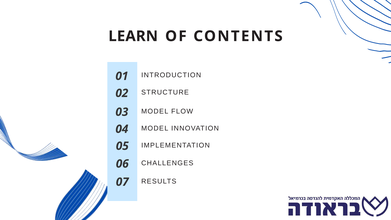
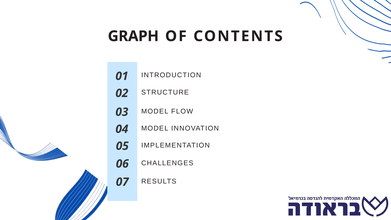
LEARN: LEARN -> GRAPH (133, 36)
